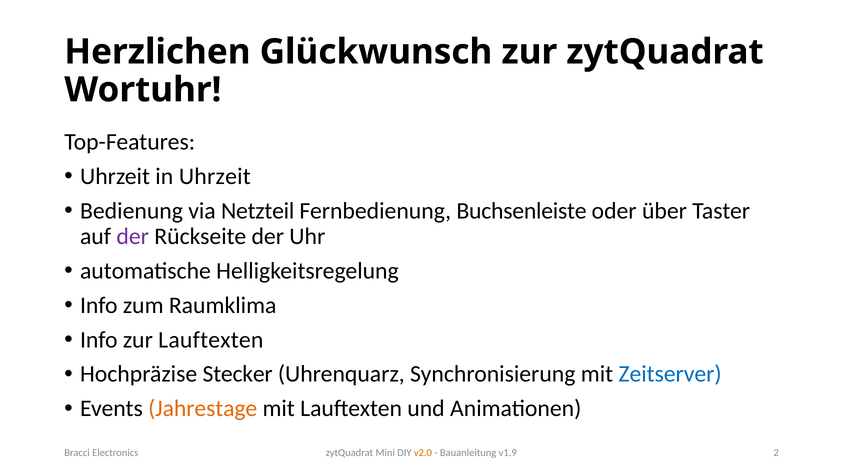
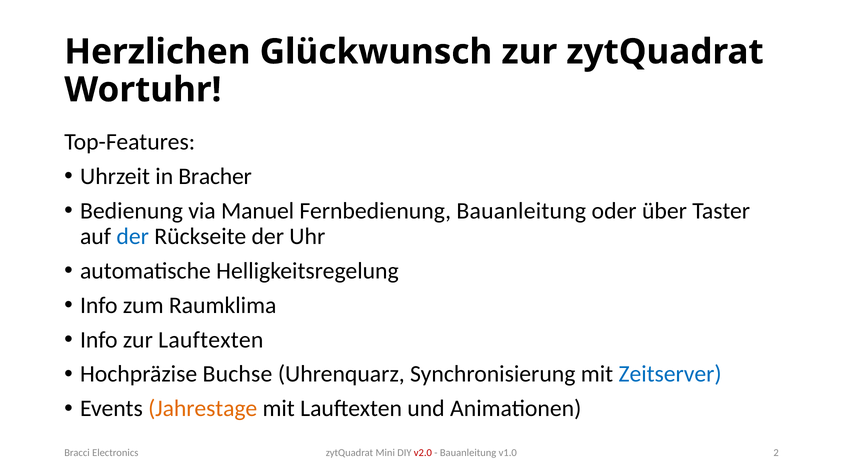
in Uhrzeit: Uhrzeit -> Bracher (215, 176)
Netzteil: Netzteil -> Manuel (258, 211)
Fernbedienung Buchsenleiste: Buchsenleiste -> Bauanleitung (521, 211)
der colour: purple -> blue (133, 237)
Stecker: Stecker -> Buchse (237, 374)
v2.0 colour: orange -> red (423, 453)
v1.9: v1.9 -> v1.0 (508, 453)
